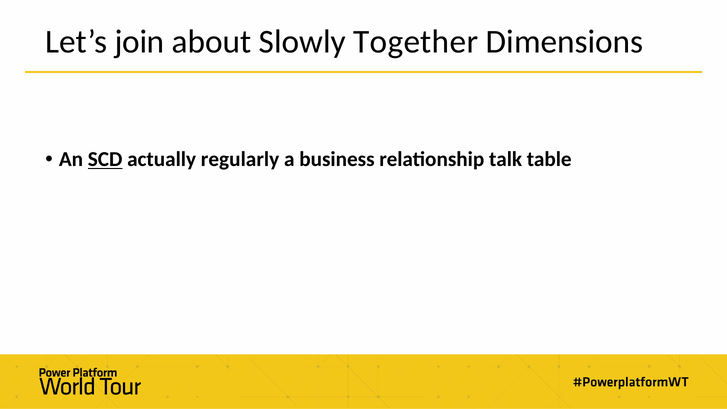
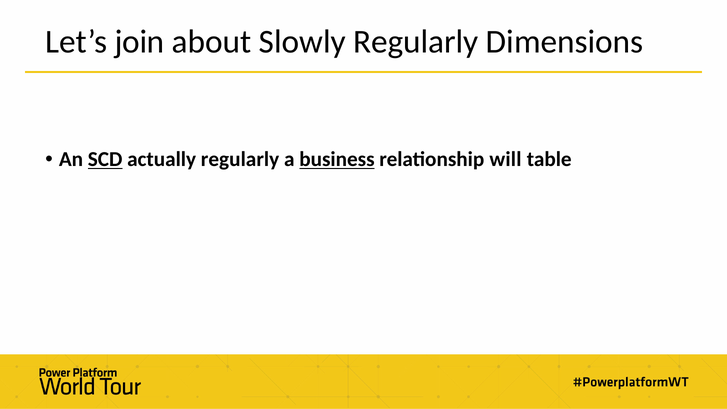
Slowly Together: Together -> Regularly (416, 42)
business underline: none -> present (337, 159)
talk: talk -> will (505, 159)
